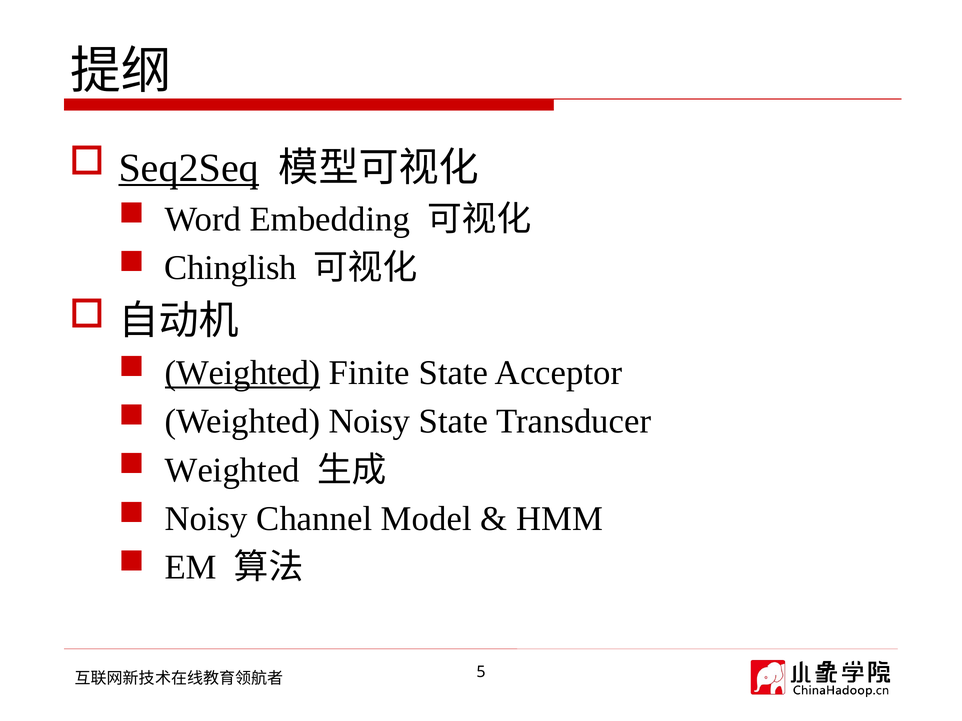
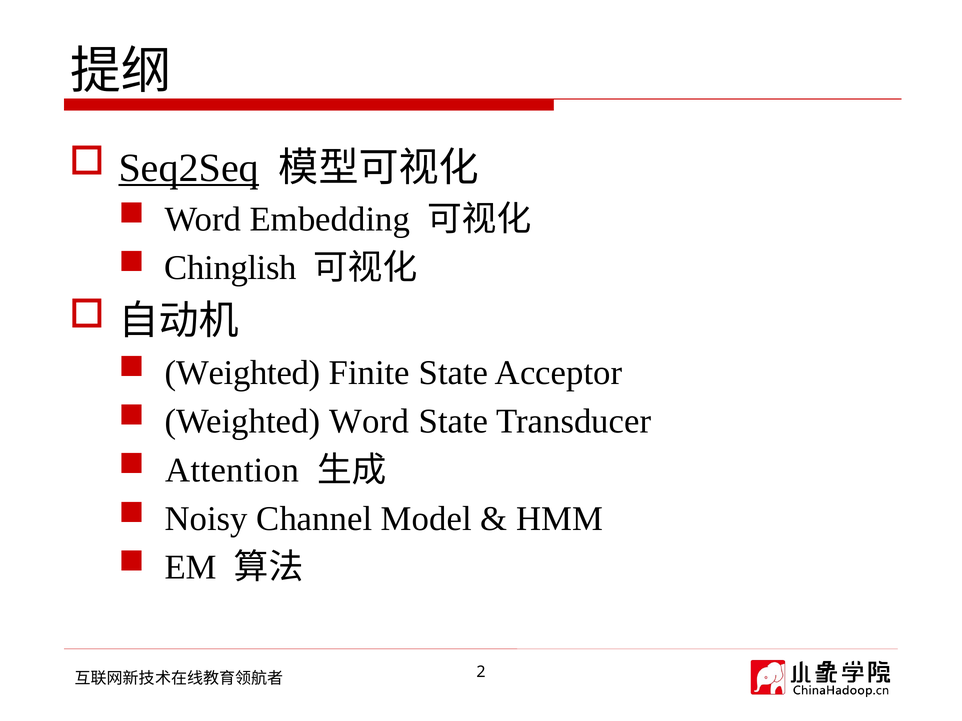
Weighted underline: present -> none (243, 373)
Weighted Noisy: Noisy -> Word (369, 422)
Weighted: Weighted -> Attention (232, 470)
5: 5 -> 2 (481, 673)
